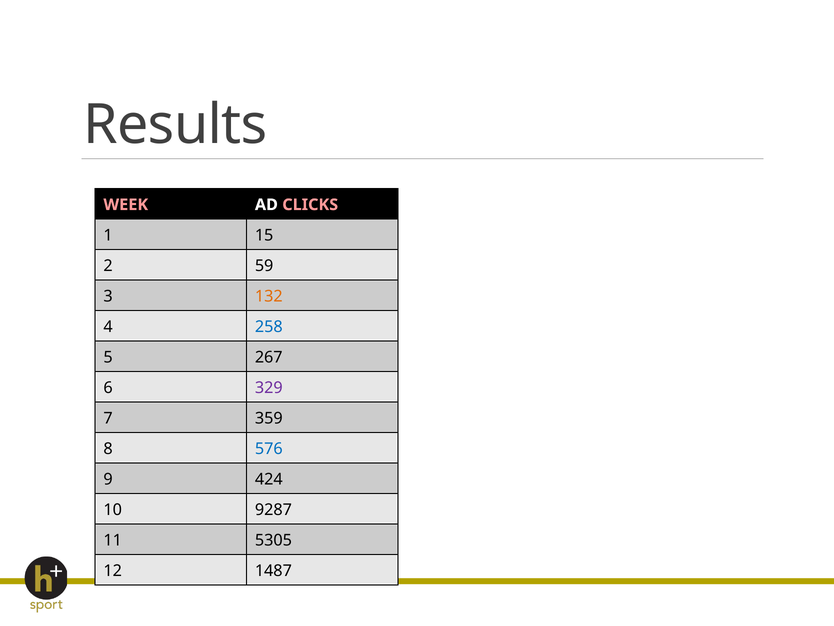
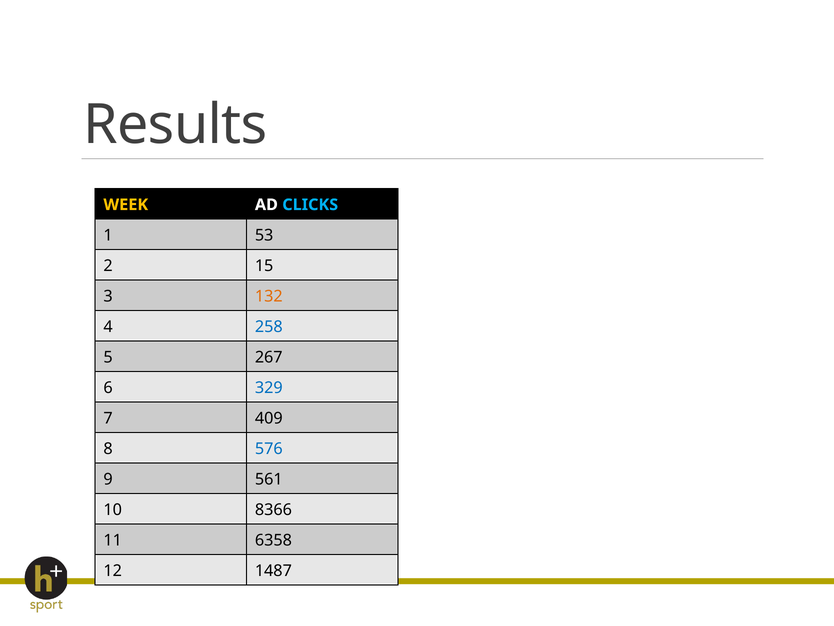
WEEK colour: pink -> yellow (126, 205)
CLICKS colour: pink -> light blue (310, 205)
15: 15 -> 53 (264, 235)
59: 59 -> 15 (264, 266)
329 colour: purple -> blue (269, 387)
359: 359 -> 409 (269, 418)
424: 424 -> 561 (269, 479)
9287: 9287 -> 8366 (273, 509)
5305: 5305 -> 6358 (273, 540)
